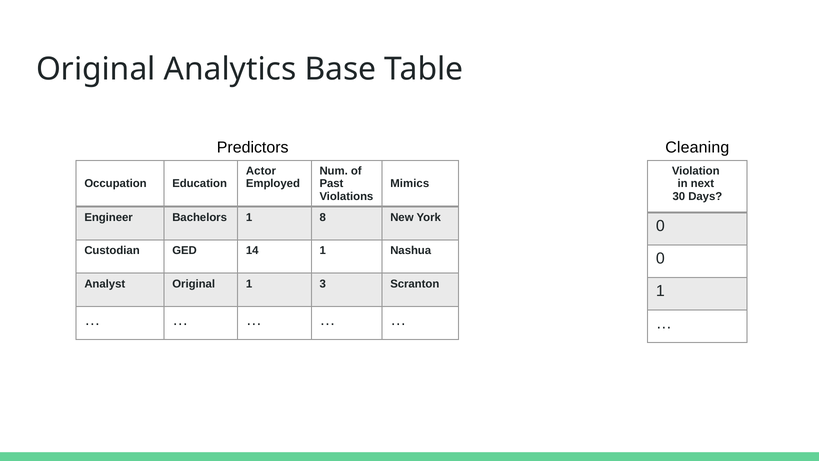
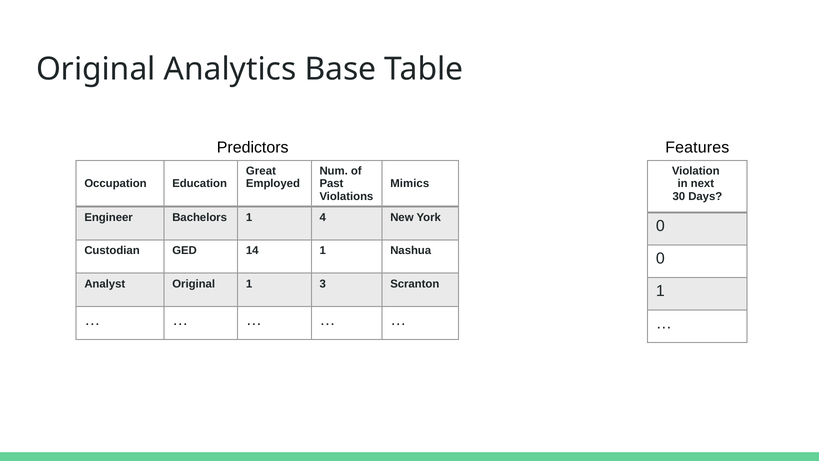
Cleaning: Cleaning -> Features (697, 147)
Actor: Actor -> Great (261, 171)
8: 8 -> 4 (323, 217)
